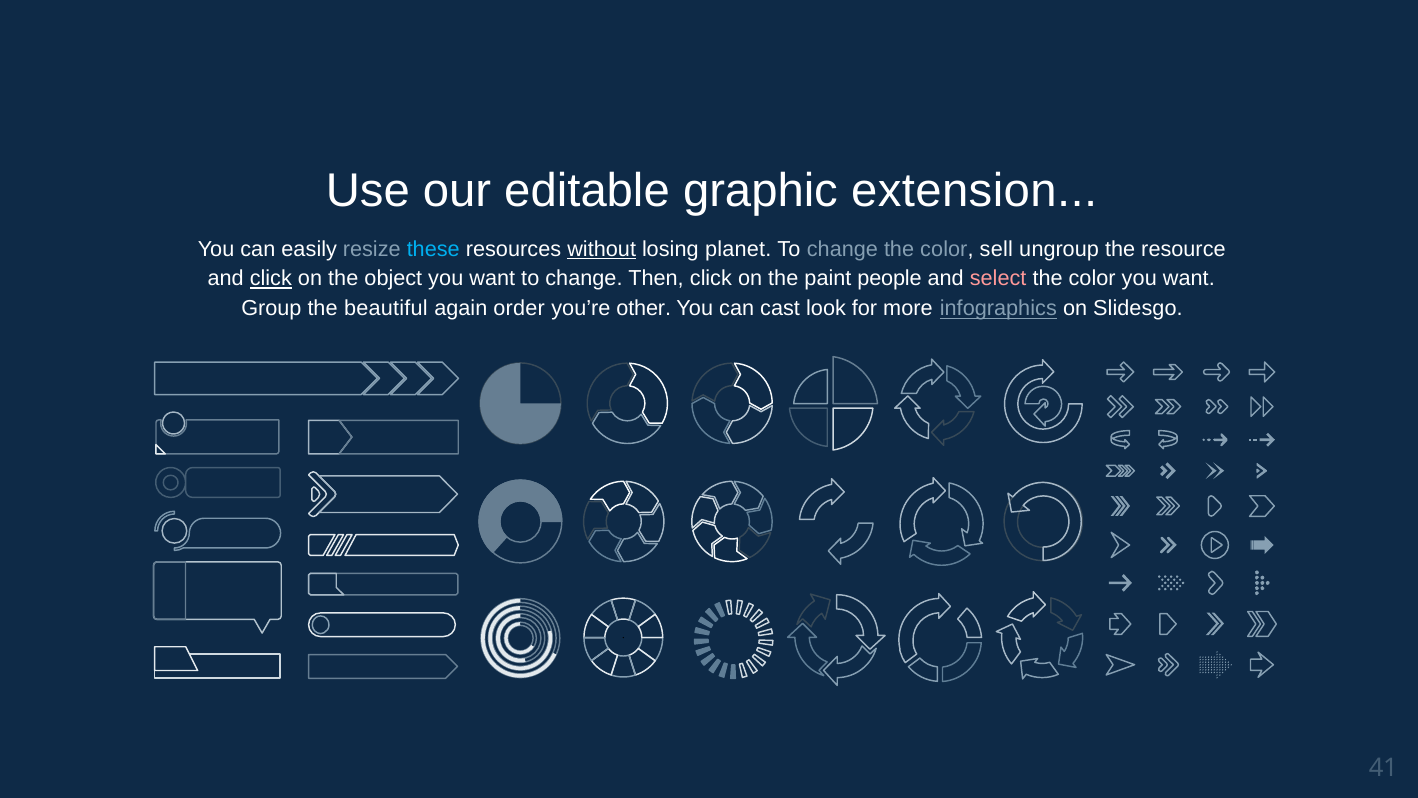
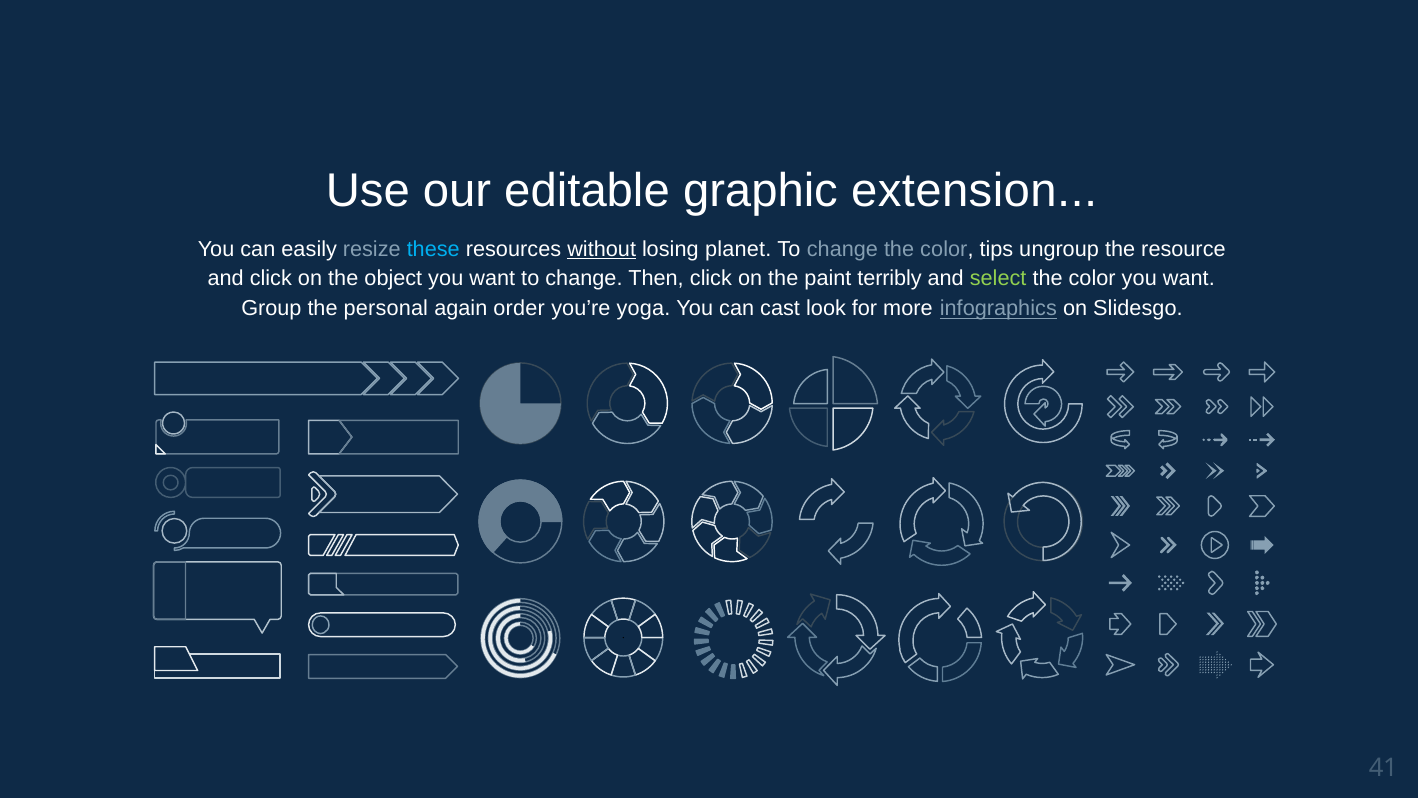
sell: sell -> tips (996, 249)
click underline: present -> none (271, 279)
people: people -> terribly (890, 279)
select colour: pink -> light green (998, 279)
beautiful: beautiful -> personal (386, 308)
other: other -> yoga (644, 308)
